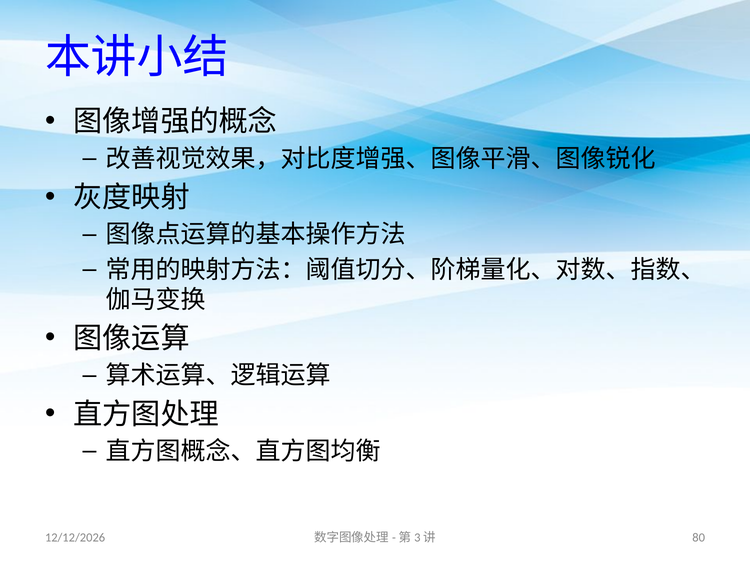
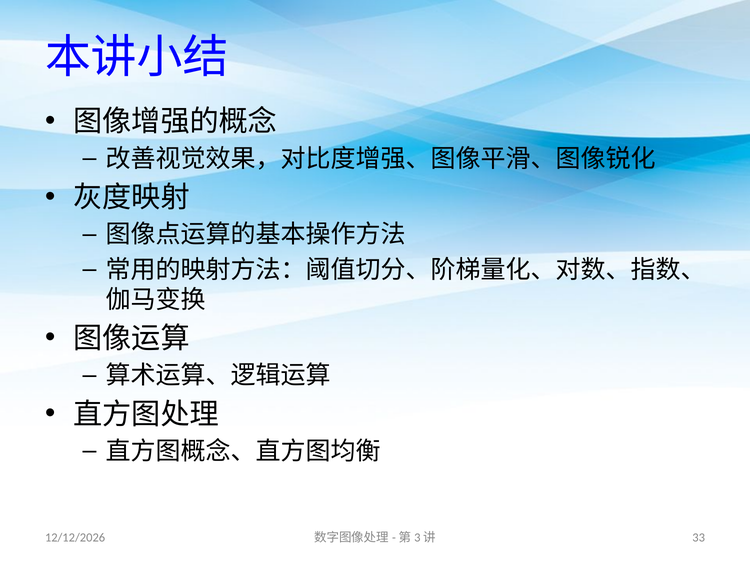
80: 80 -> 33 (699, 537)
